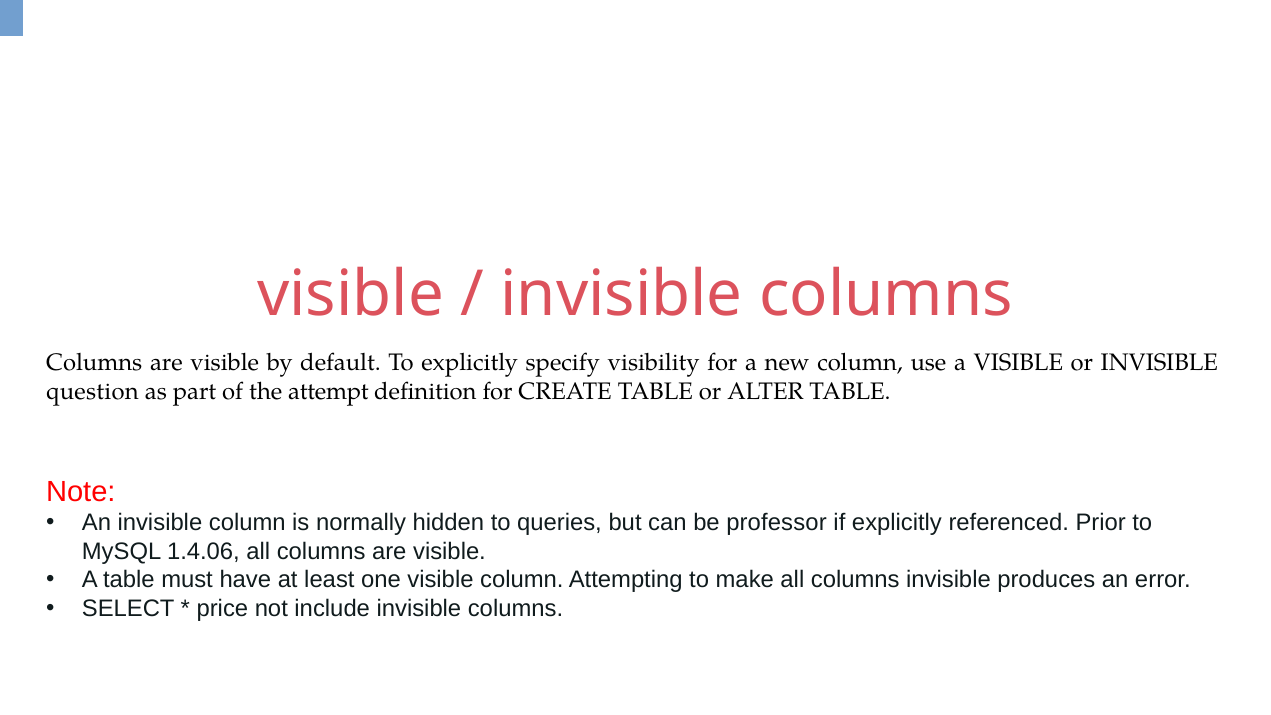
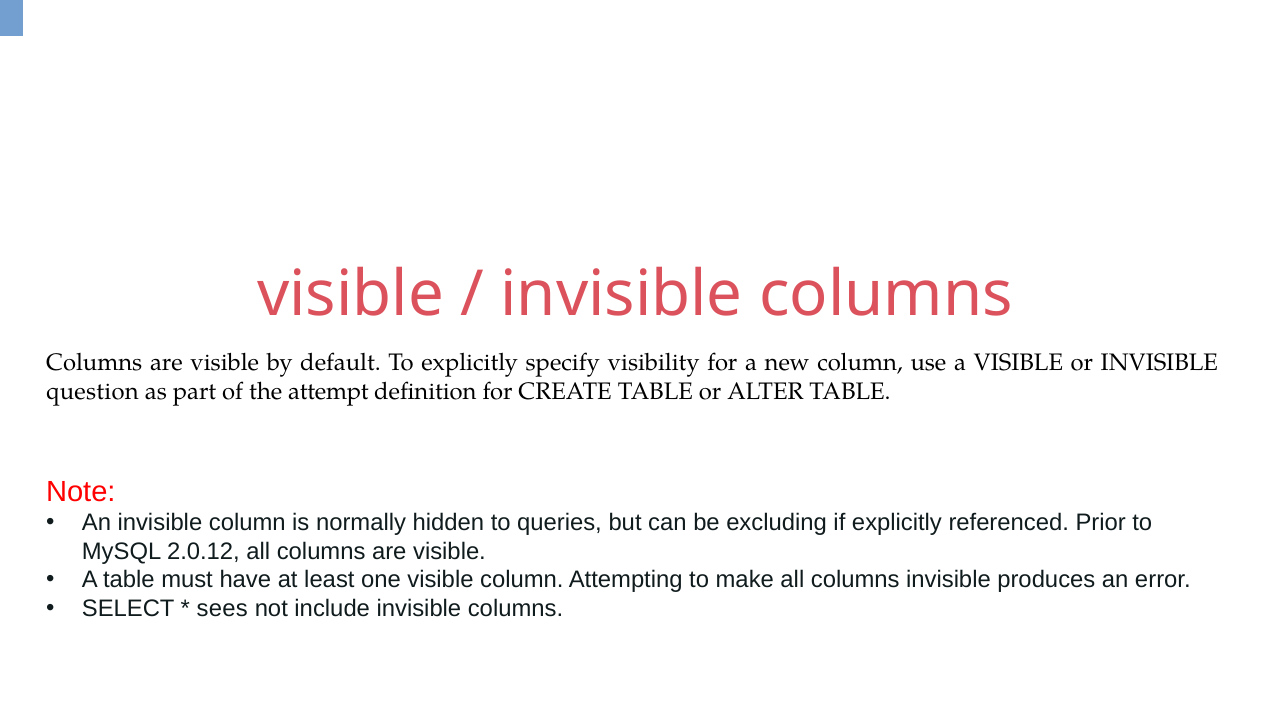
professor: professor -> excluding (777, 523)
1.4.06: 1.4.06 -> 2.0.12 (203, 551)
price: price -> sees (222, 609)
